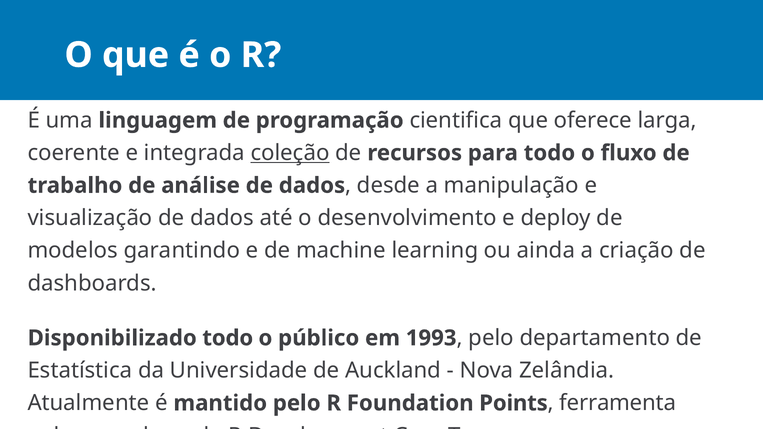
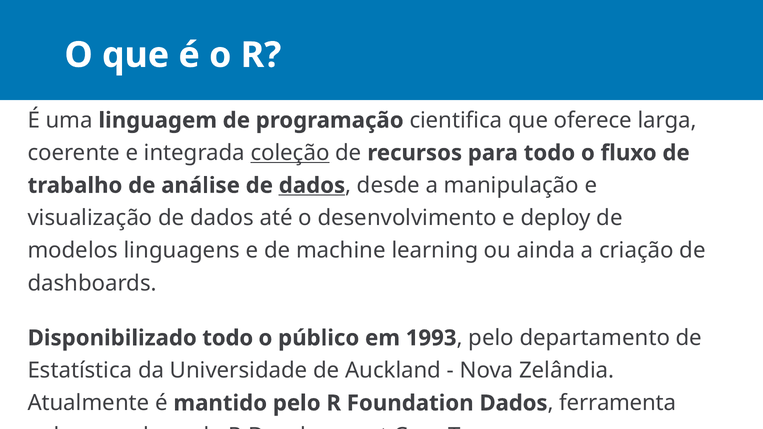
dados underline: none -> present (312, 186)
garantindo: garantindo -> linguagens (182, 251)
Foundation Points: Points -> Dados (513, 403)
